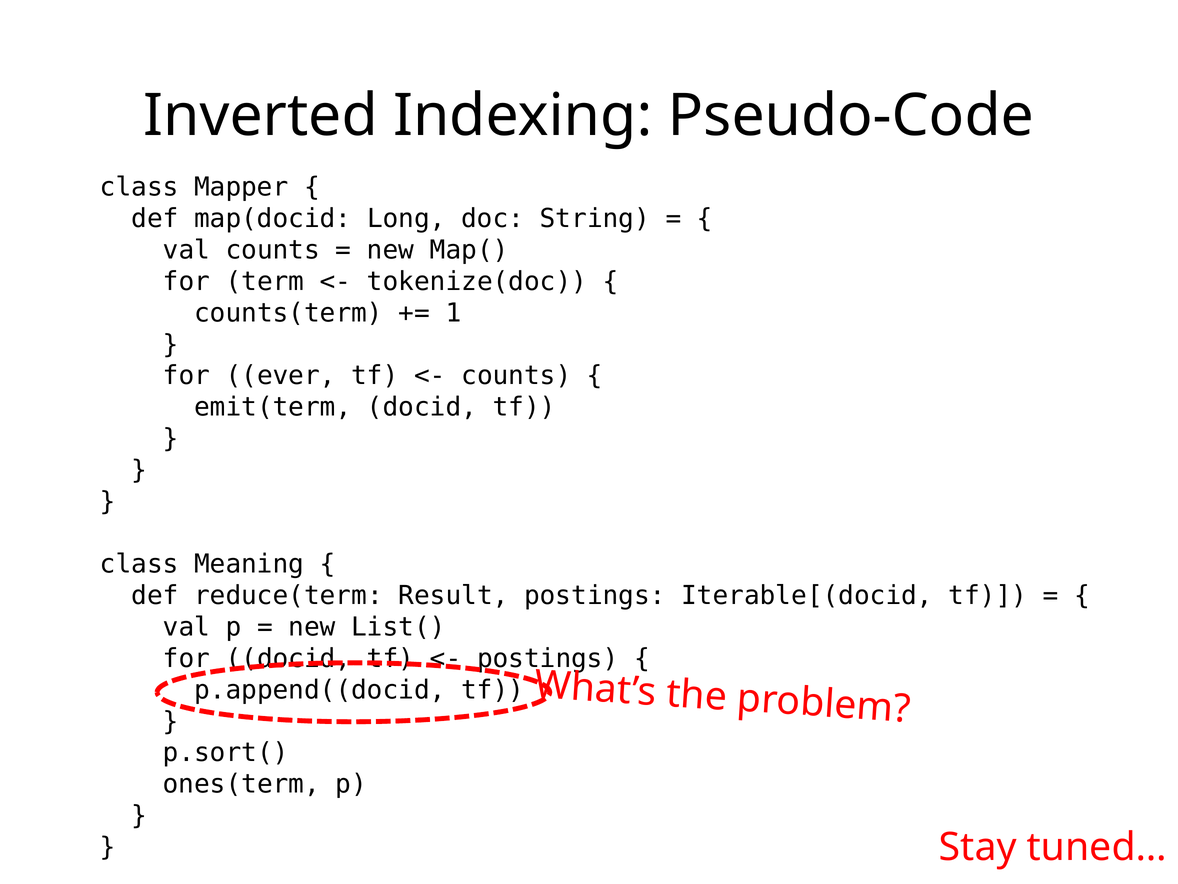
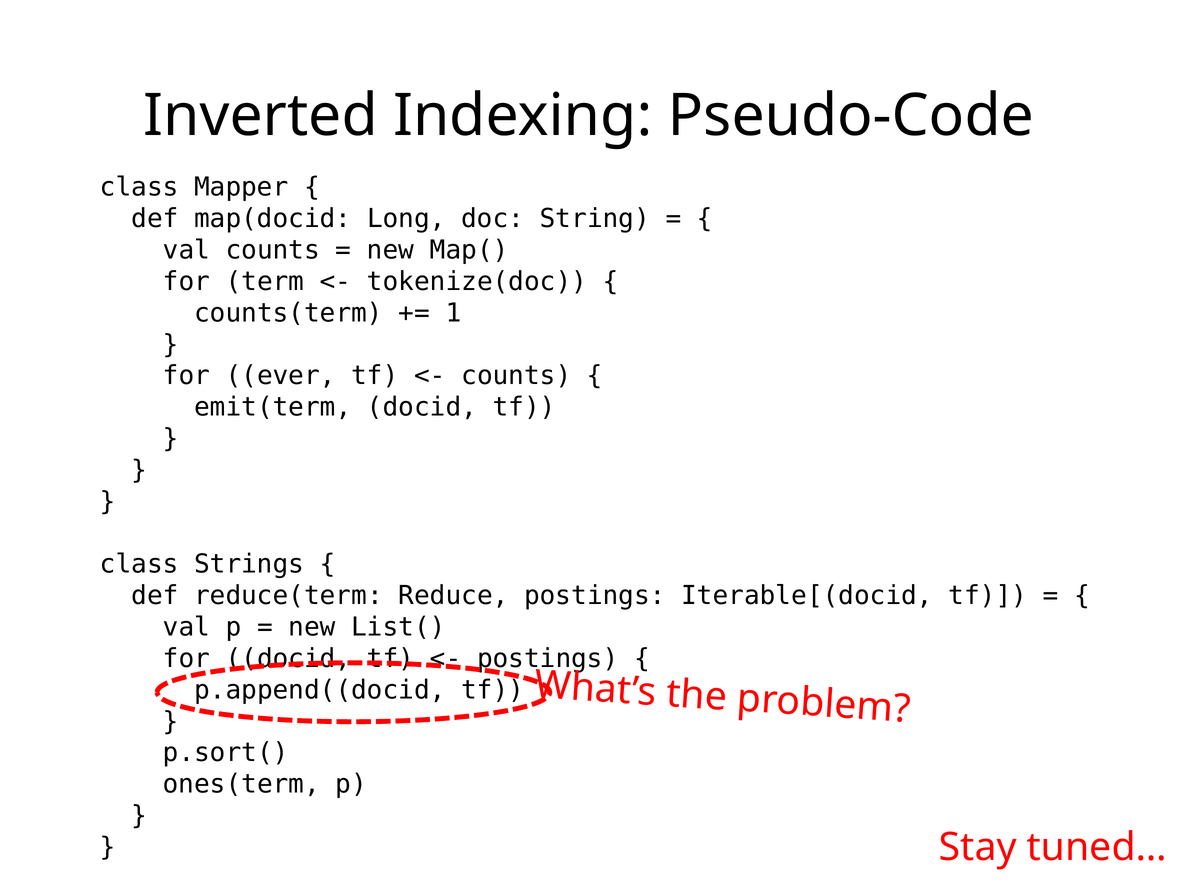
Meaning: Meaning -> Strings (249, 564)
Result: Result -> Reduce (453, 595)
